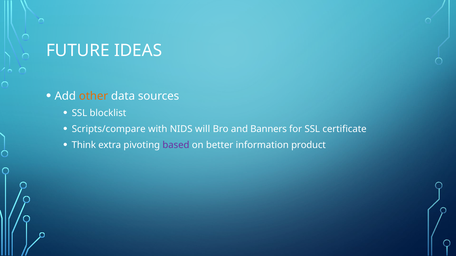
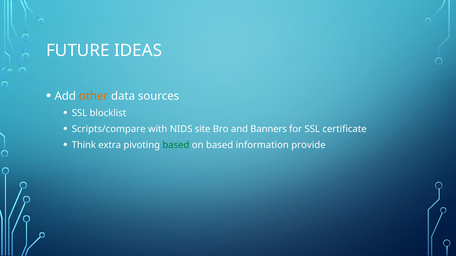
will: will -> site (203, 129)
based colour: purple -> green (176, 145)
on better: better -> based (220, 145)
product: product -> provide (308, 145)
